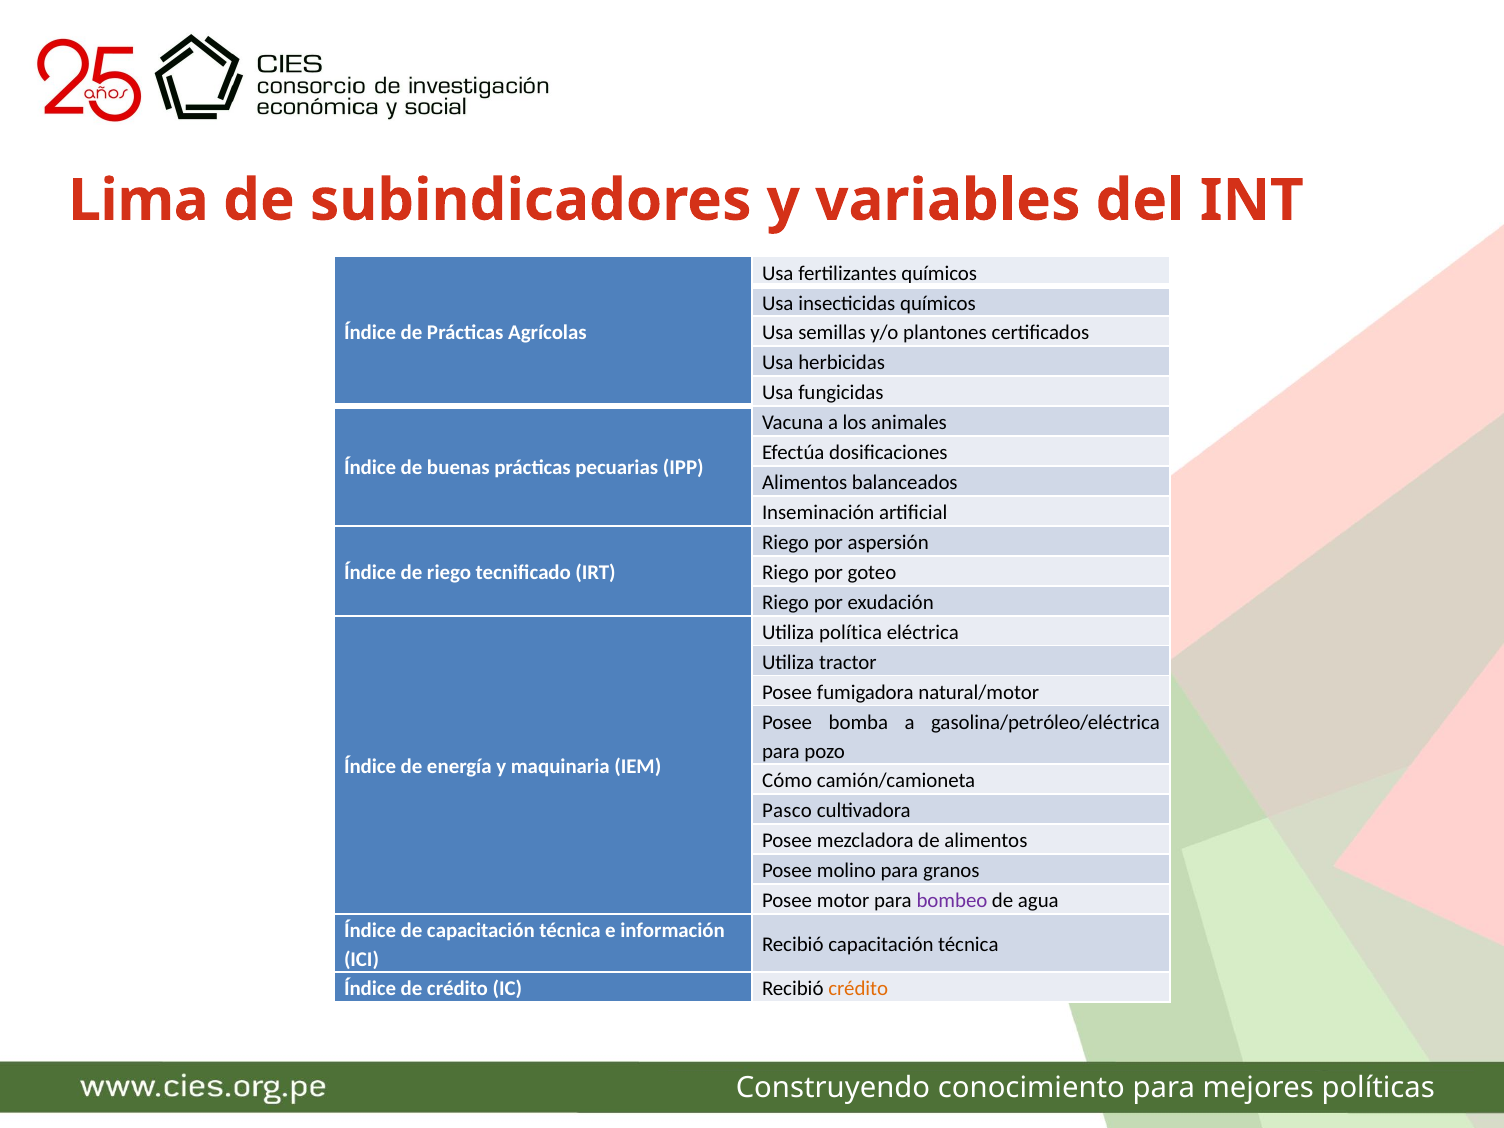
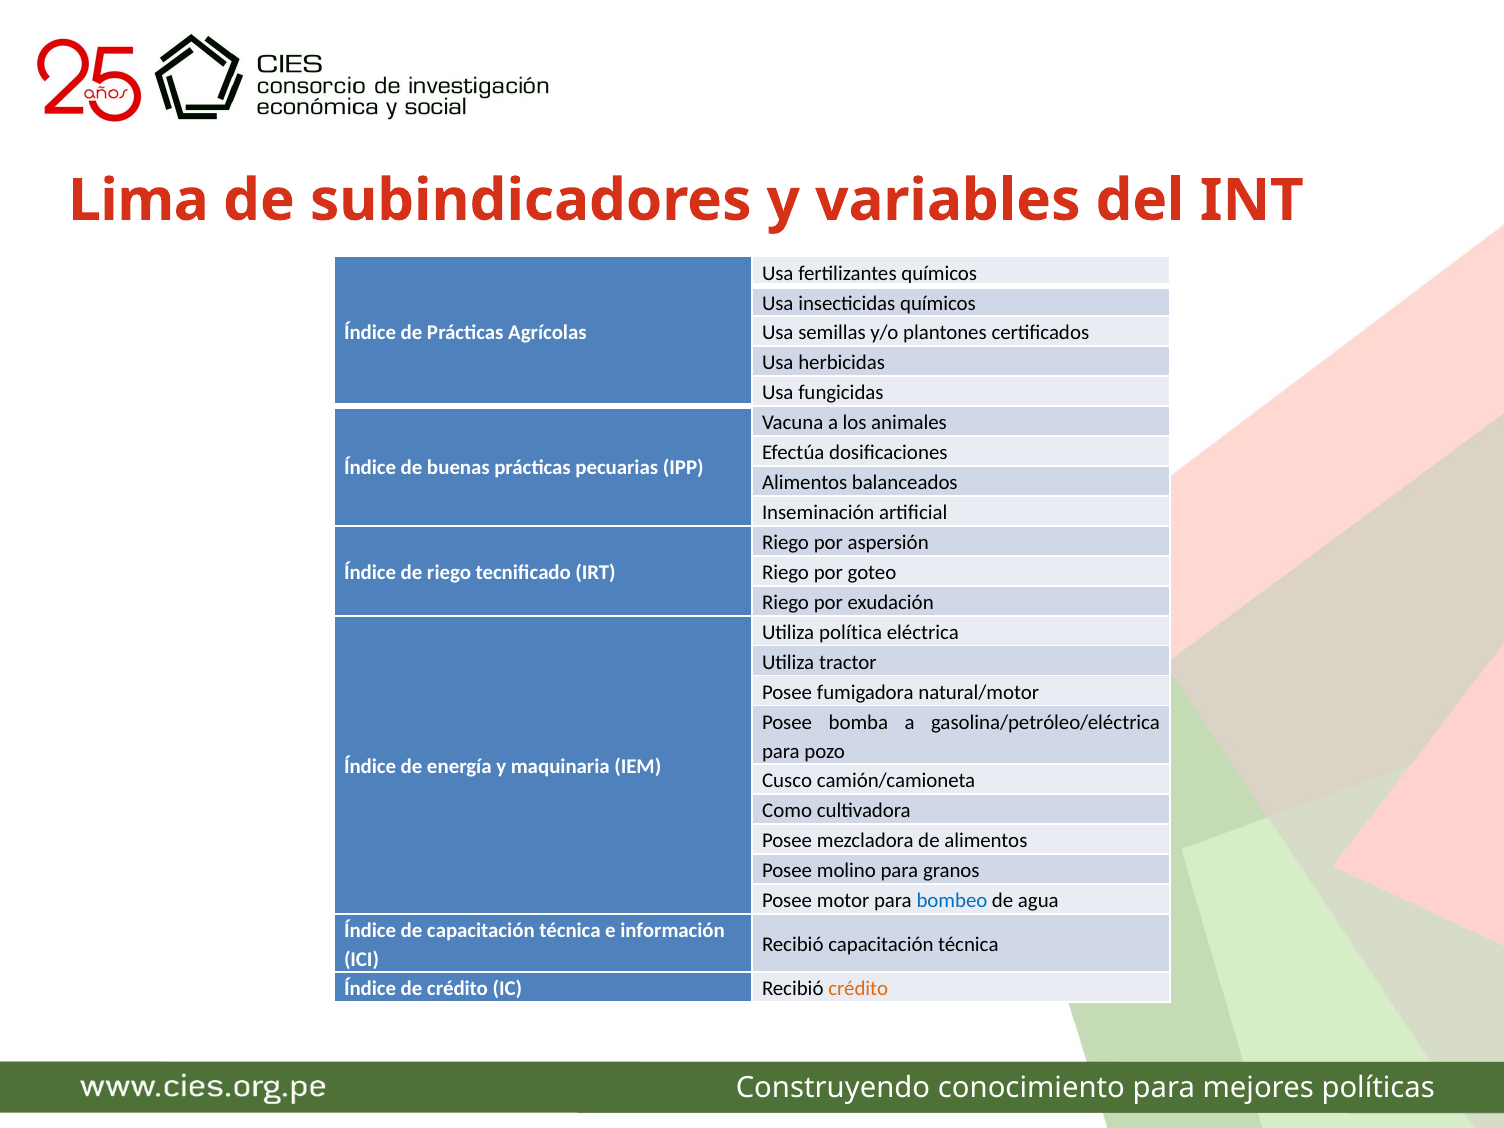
Cómo: Cómo -> Cusco (787, 781)
Pasco: Pasco -> Como (787, 811)
bombeo colour: purple -> blue (952, 901)
